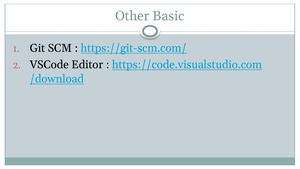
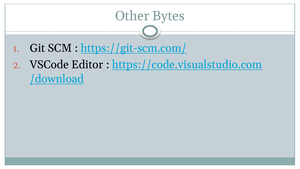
Basic: Basic -> Bytes (169, 16)
